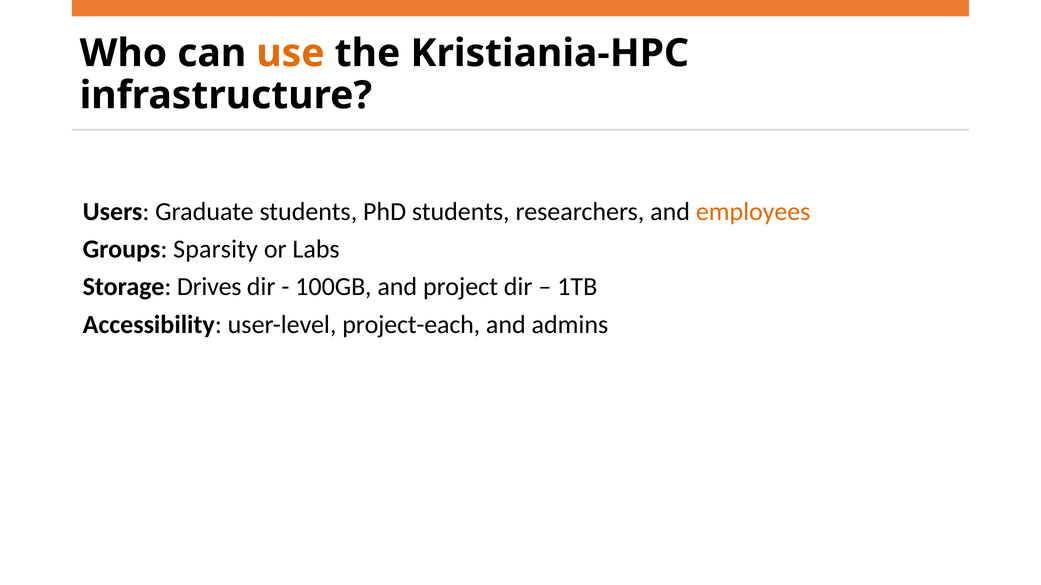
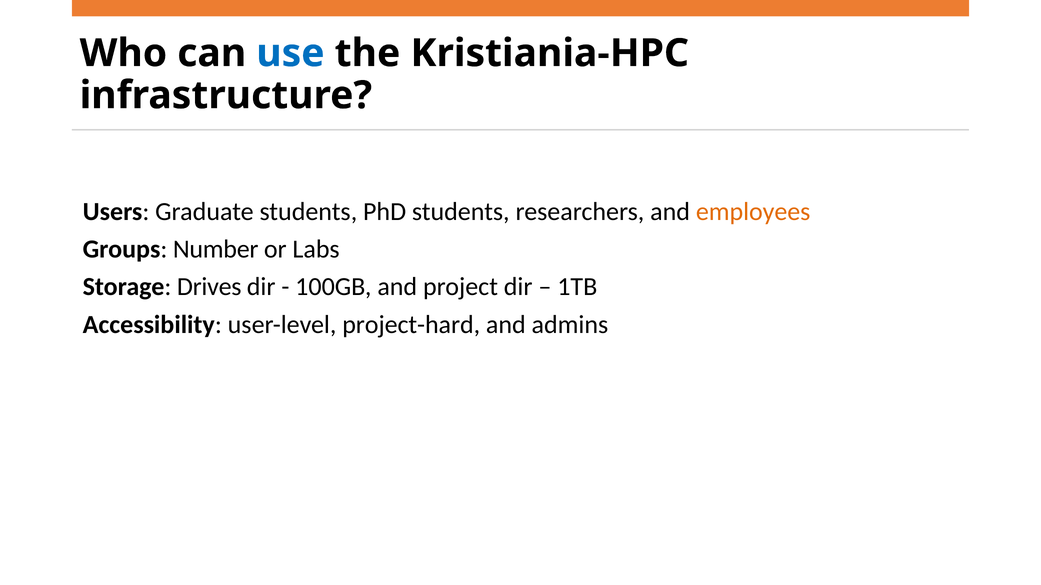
use colour: orange -> blue (290, 53)
Sparsity: Sparsity -> Number (216, 249)
project-each: project-each -> project-hard (411, 325)
